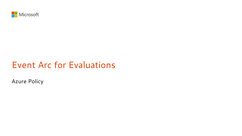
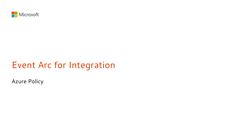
Evaluations: Evaluations -> Integration (92, 65)
